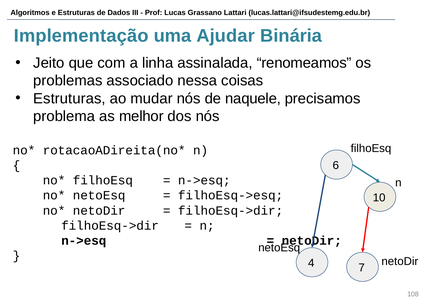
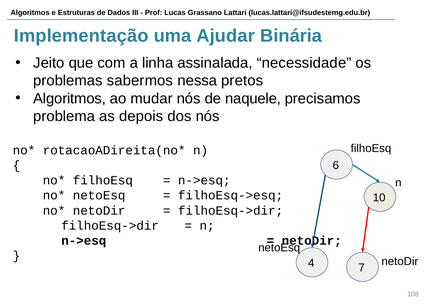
renomeamos: renomeamos -> necessidade (304, 63)
associado: associado -> sabermos (140, 81)
coisas: coisas -> pretos (242, 81)
Estruturas: Estruturas -> Algoritmos (70, 99)
melhor: melhor -> depois (141, 116)
